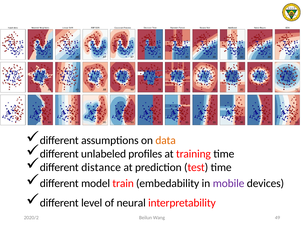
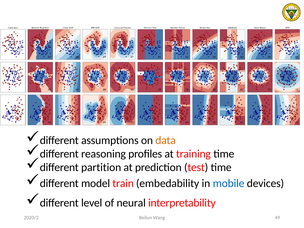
unlabeled: unlabeled -> reasoning (104, 154)
distance: distance -> partition (101, 167)
mobile colour: purple -> blue (229, 183)
